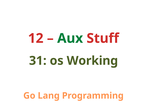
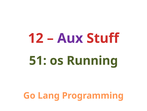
Aux colour: green -> purple (70, 38)
31: 31 -> 51 (38, 60)
Working: Working -> Running (92, 60)
